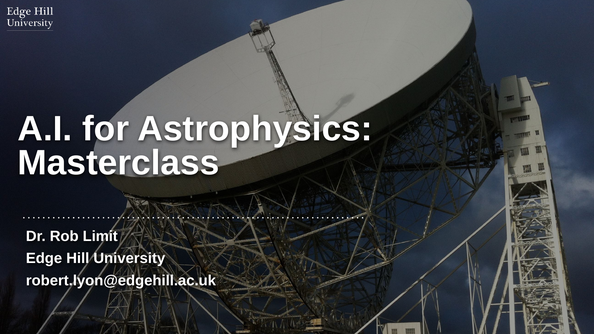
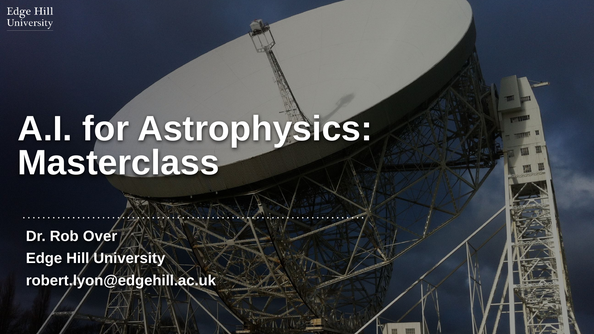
Limit: Limit -> Over (100, 236)
